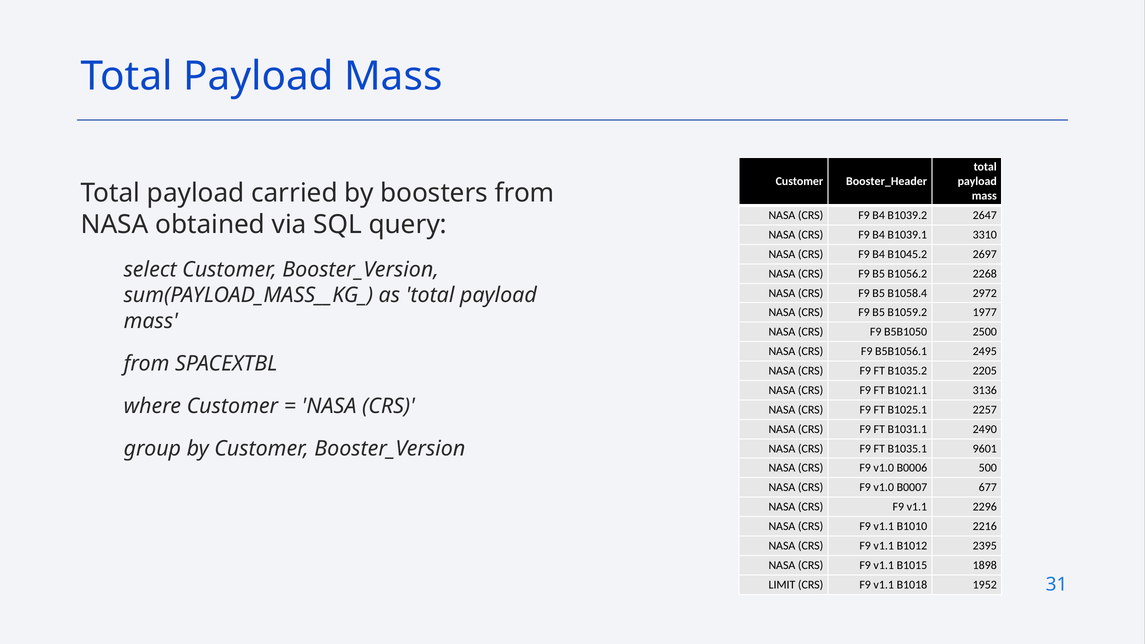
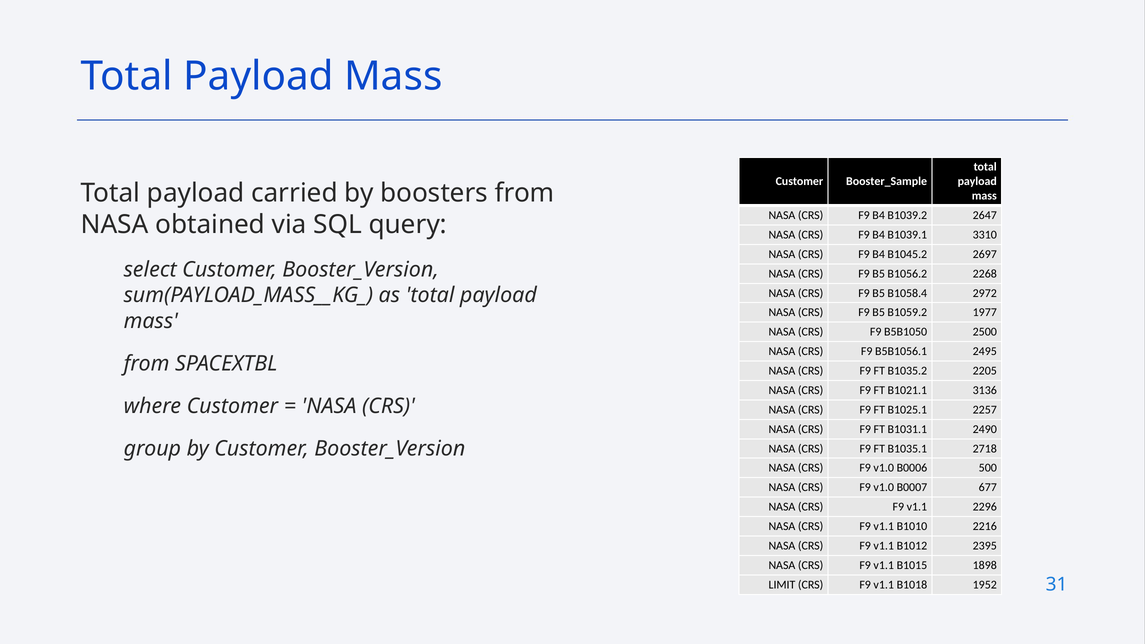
Booster_Header: Booster_Header -> Booster_Sample (887, 182)
9601: 9601 -> 2718 (985, 449)
